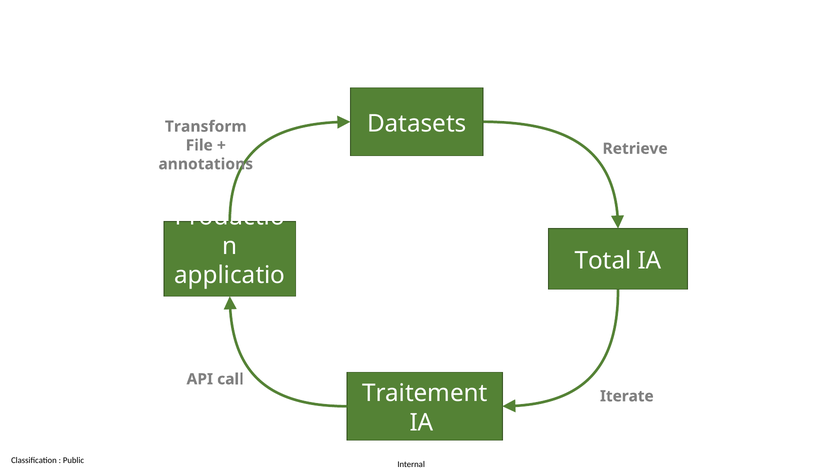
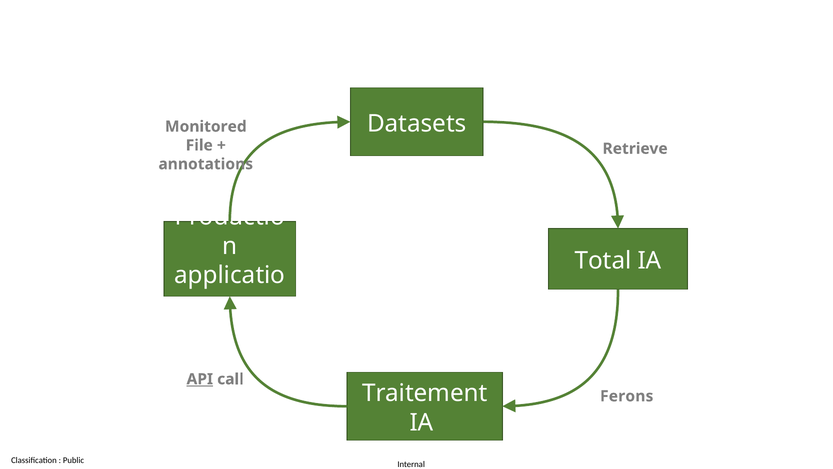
Transform: Transform -> Monitored (206, 126)
API underline: none -> present (200, 379)
Iterate: Iterate -> Ferons (627, 396)
